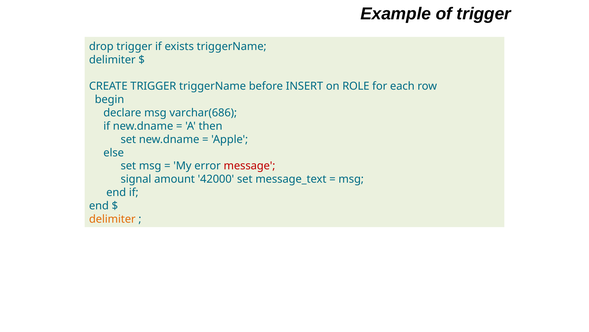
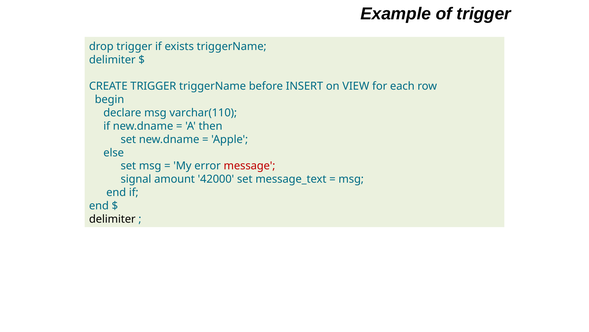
ROLE: ROLE -> VIEW (356, 86)
varchar(686: varchar(686 -> varchar(110 (203, 113)
delimiter colour: orange -> black (112, 219)
